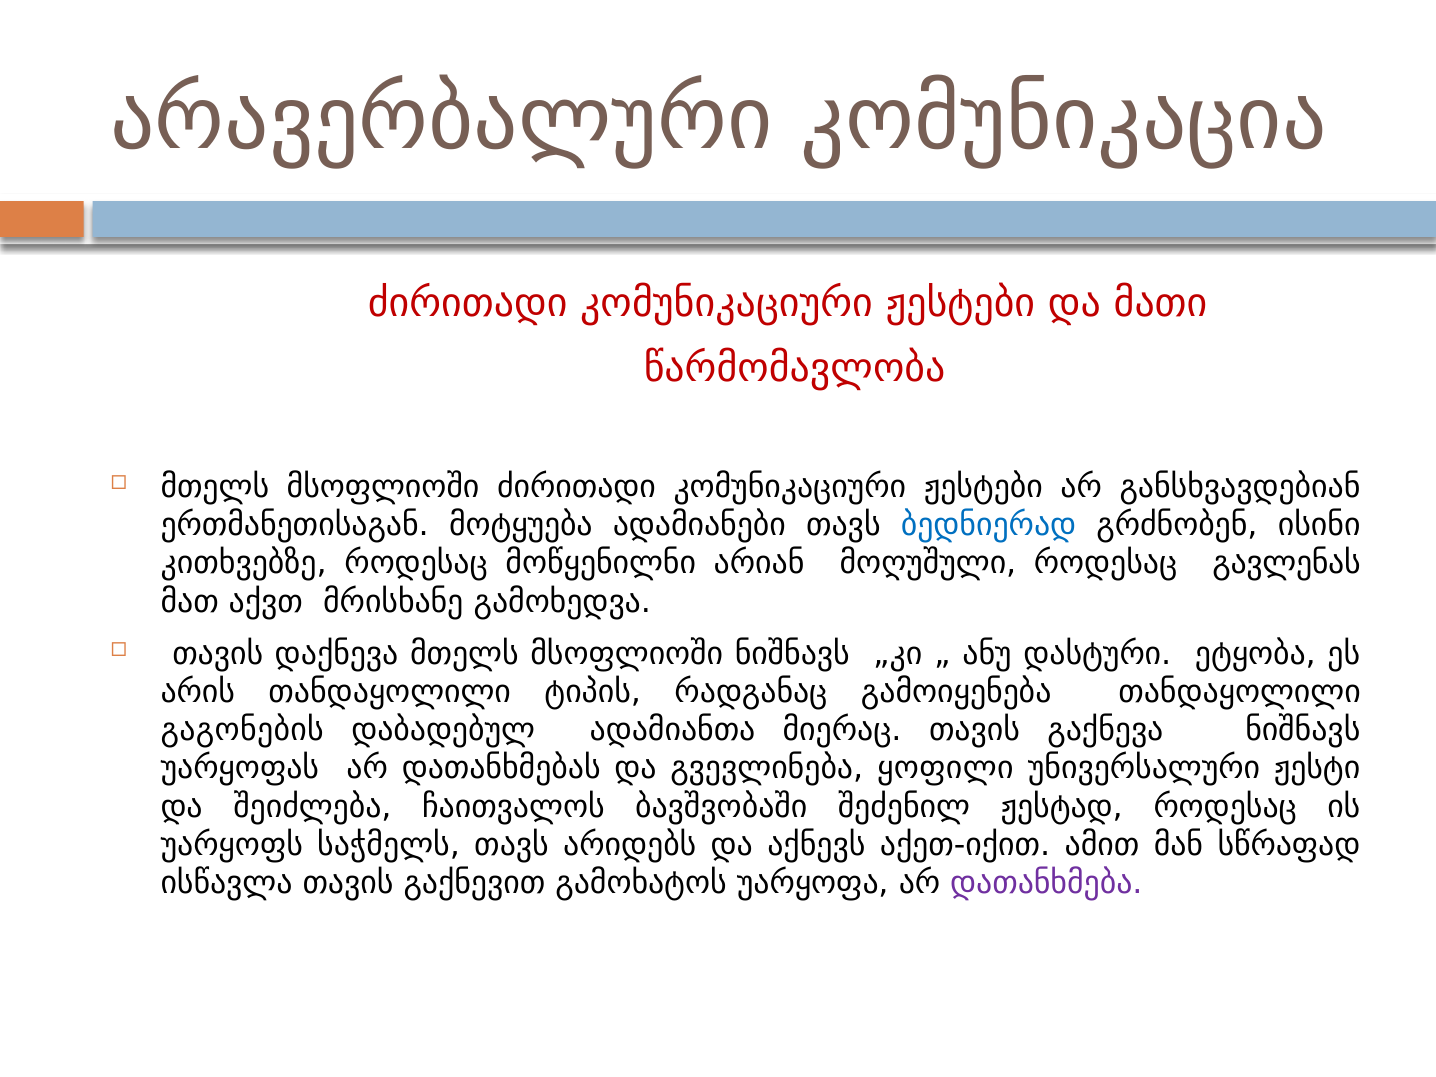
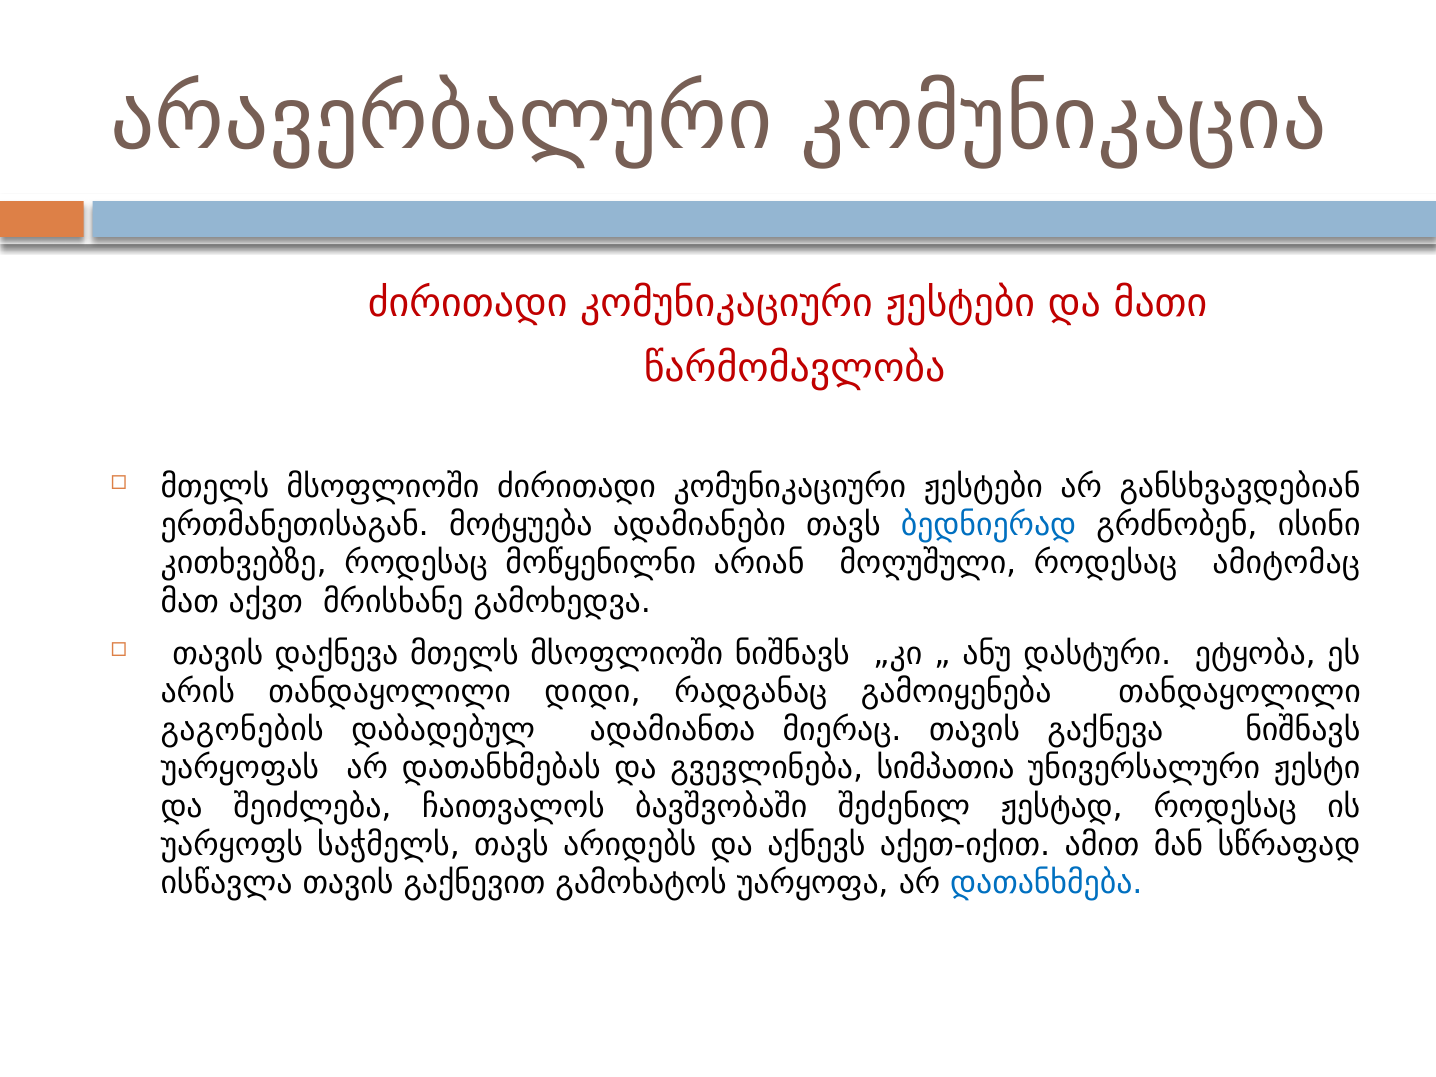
გავლენას: გავლენას -> ამიტომაც (1286, 563)
ტიპის: ტიპის -> დიდი (593, 692)
ყოფილი: ყოფილი -> სიმპათია (946, 768)
დათანხმება colour: purple -> blue (1046, 883)
